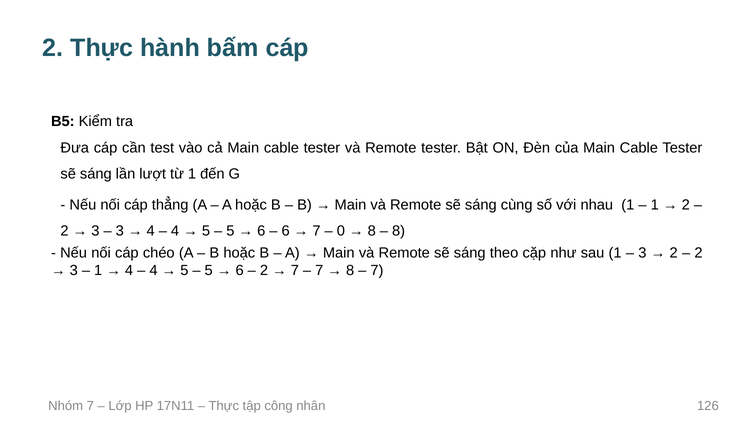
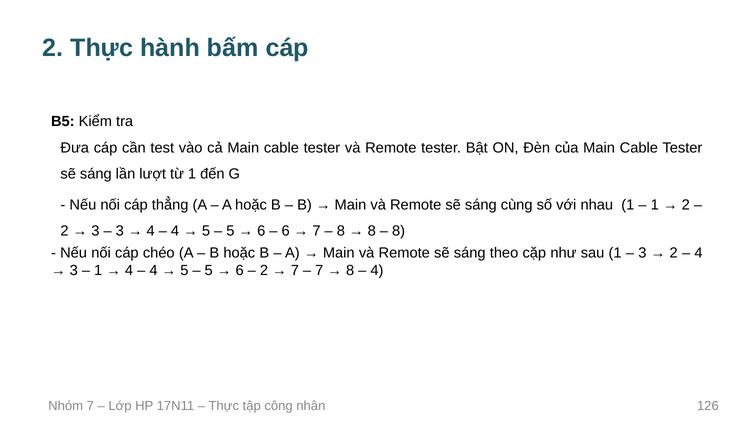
0: 0 -> 8 (341, 231)
2: 2 -> 4 (699, 253)
7: 7 -> 4 (377, 271)
